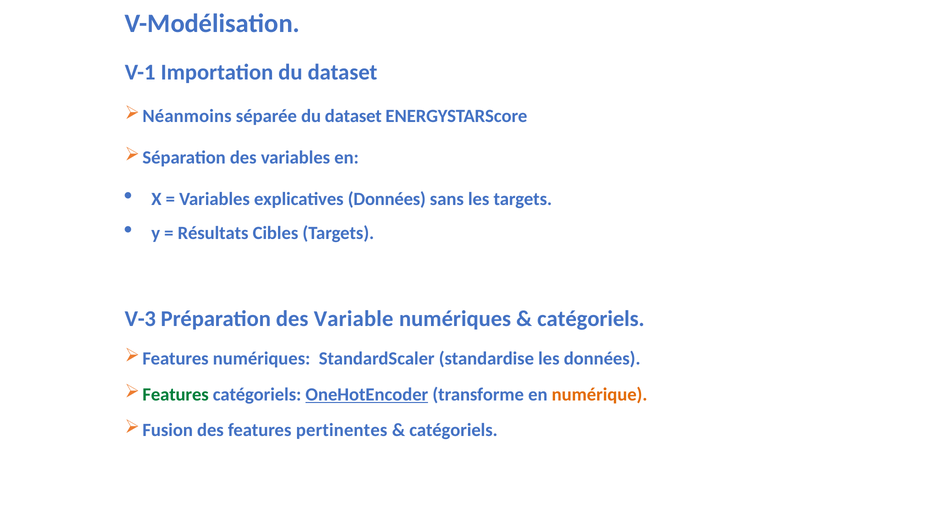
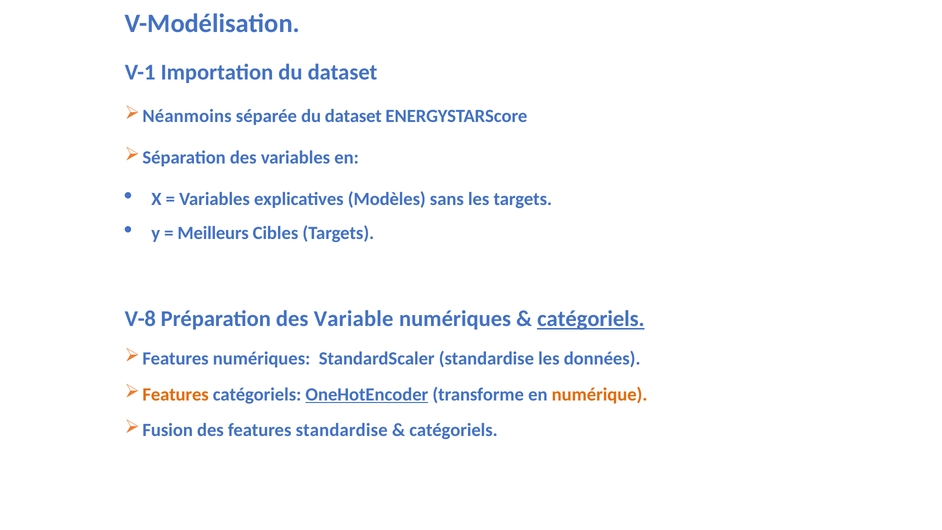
explicatives Données: Données -> Modèles (387, 199)
Résultats: Résultats -> Meilleurs (213, 233)
V-3: V-3 -> V-8 (140, 319)
catégoriels underline: none -> present (591, 319)
Features colour: green -> orange (176, 394)
features pertinentes: pertinentes -> standardise (342, 430)
